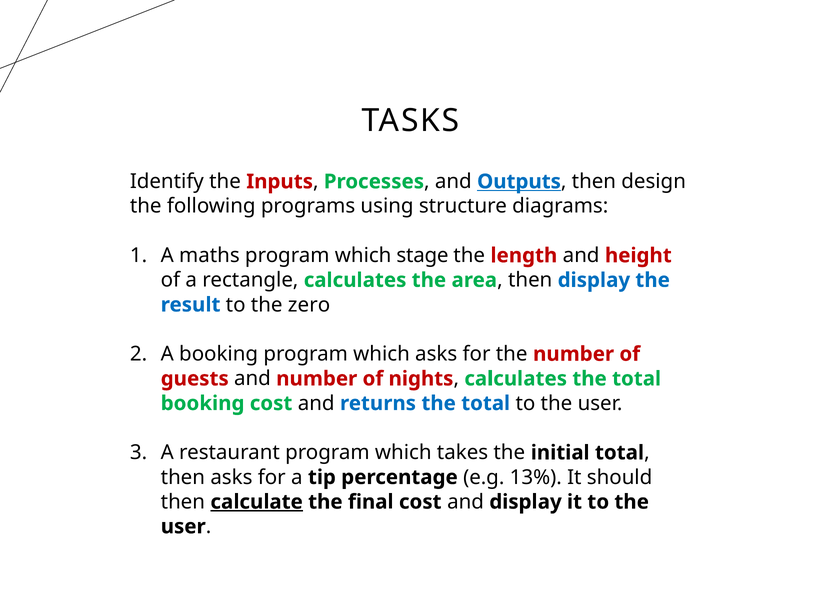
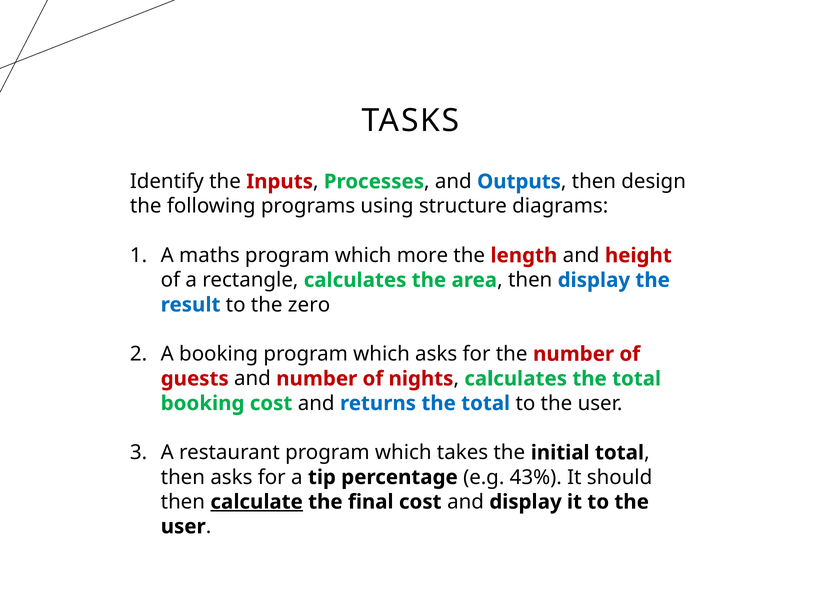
Outputs underline: present -> none (519, 182)
stage: stage -> more (422, 255)
13%: 13% -> 43% (536, 477)
